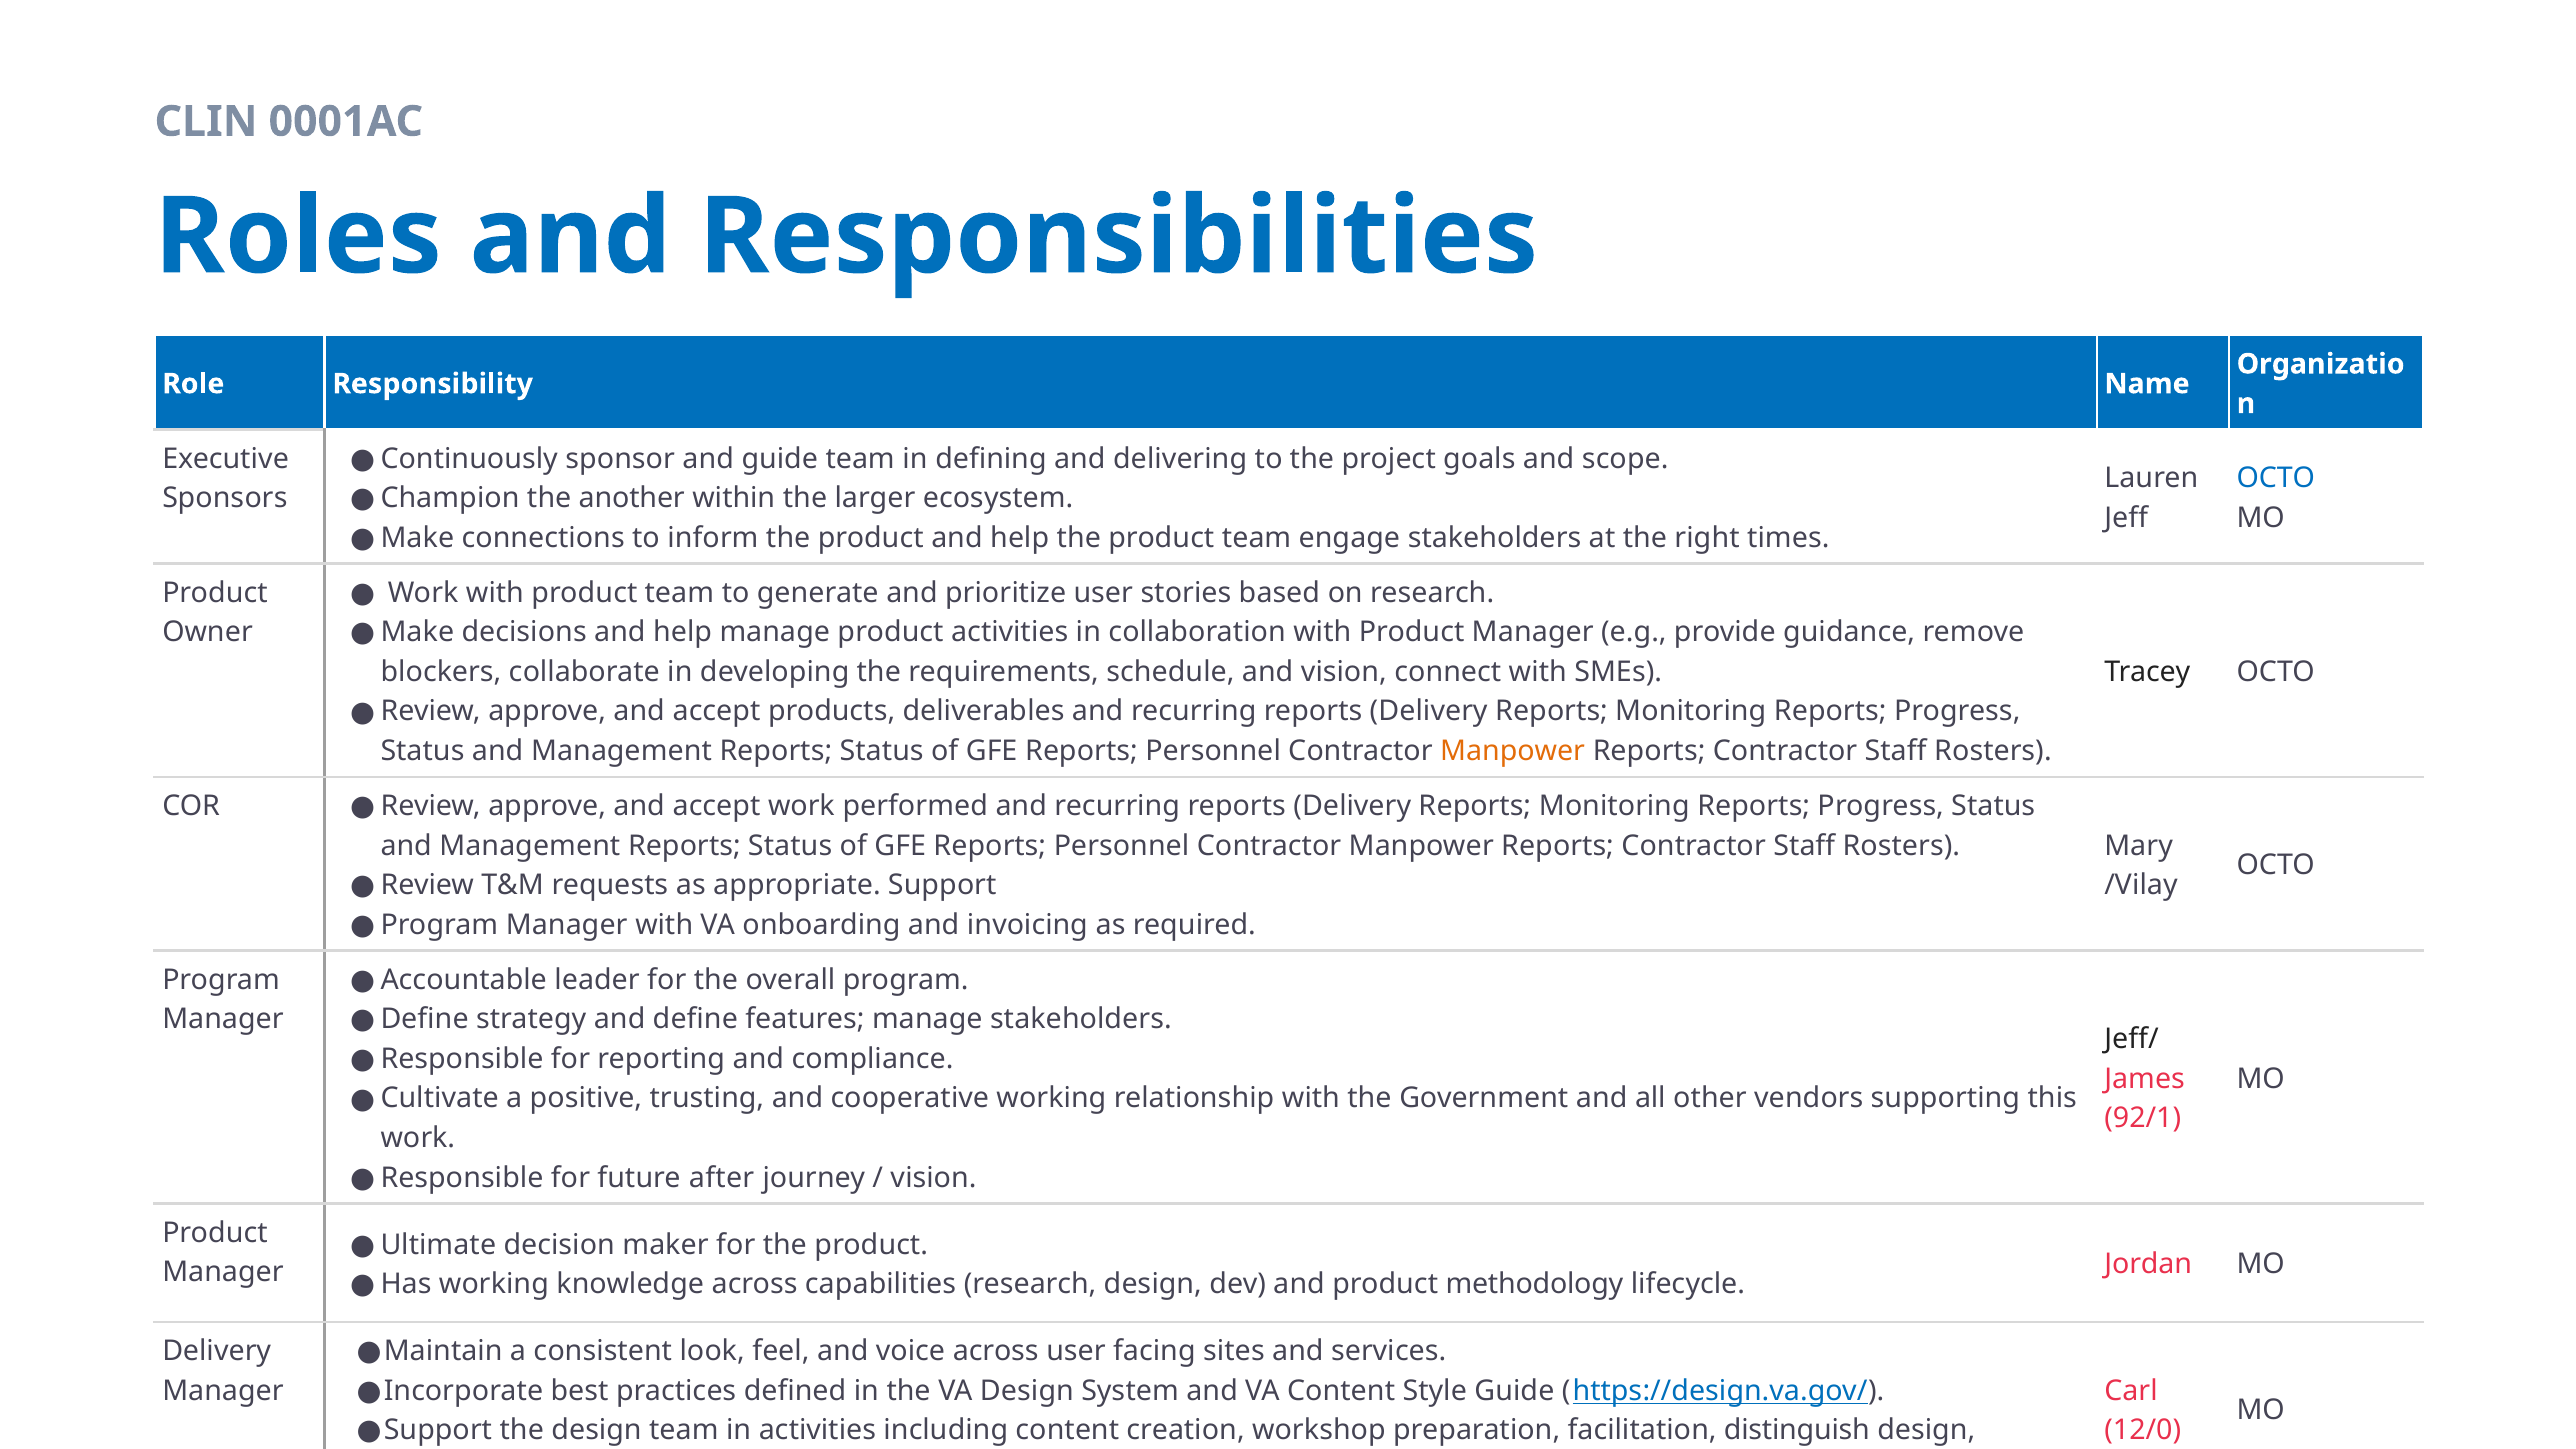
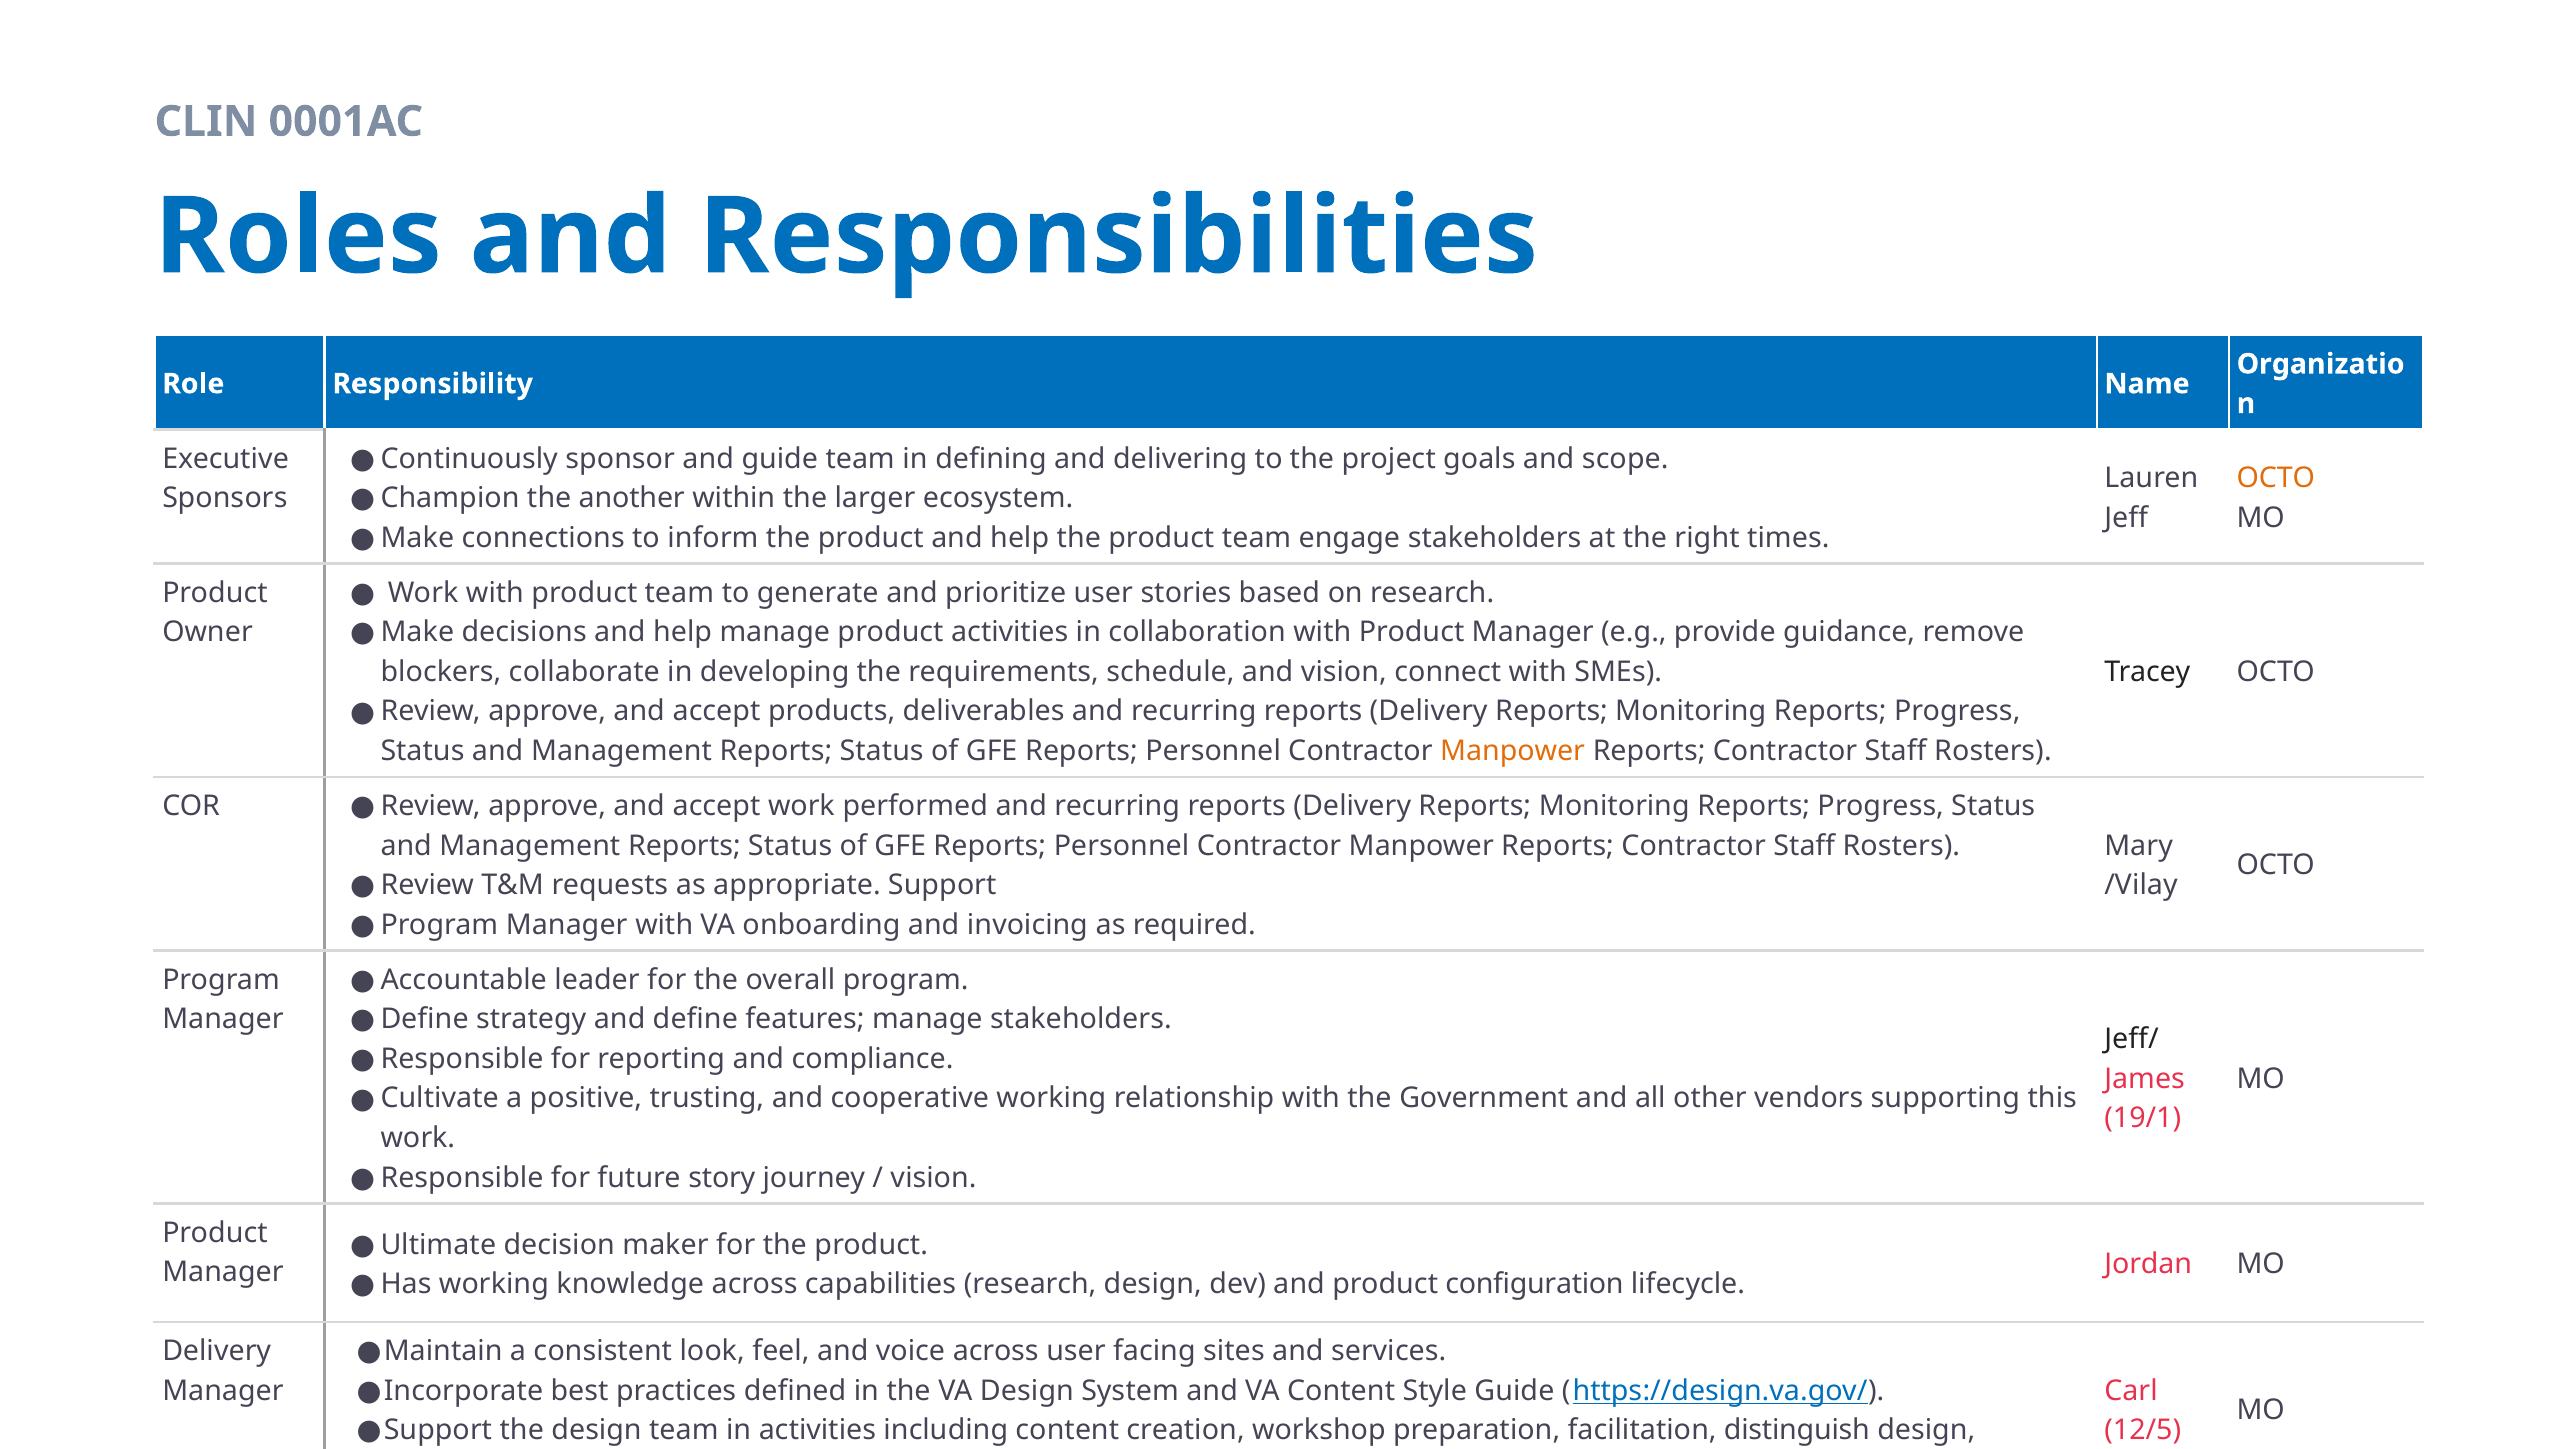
OCTO colour: blue -> orange (2276, 478)
92/1: 92/1 -> 19/1 (2143, 1118)
after: after -> story (722, 1178)
methodology: methodology -> configuration (1534, 1284)
12/0: 12/0 -> 12/5 (2143, 1430)
